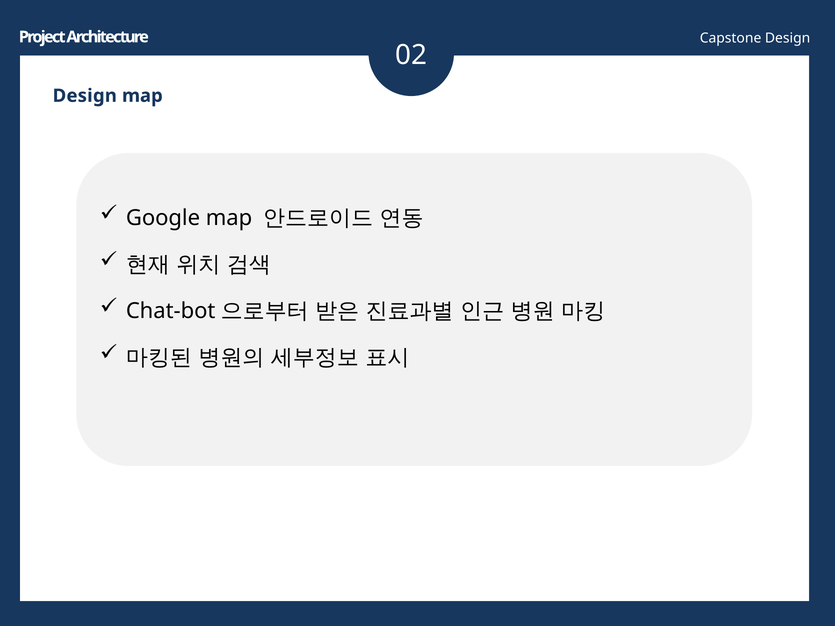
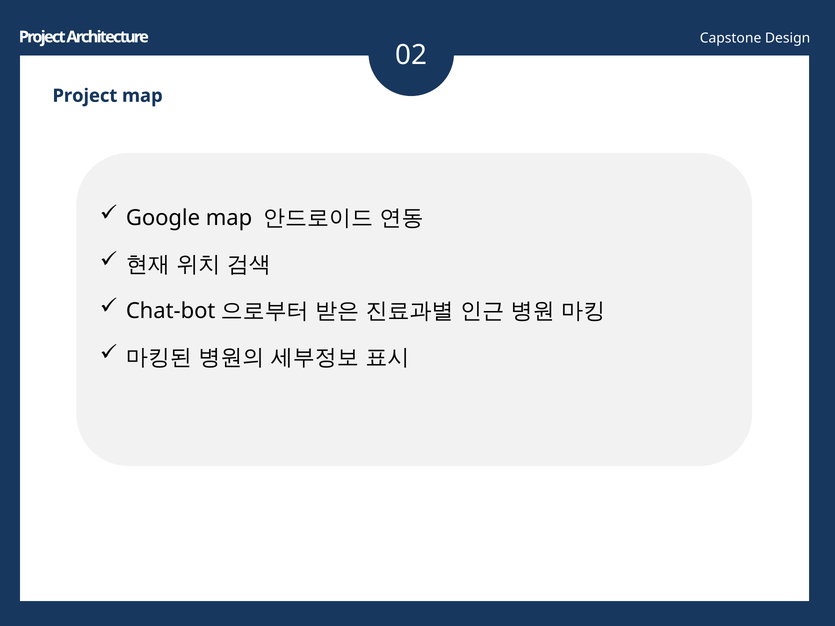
Design: Design -> Project (85, 96)
